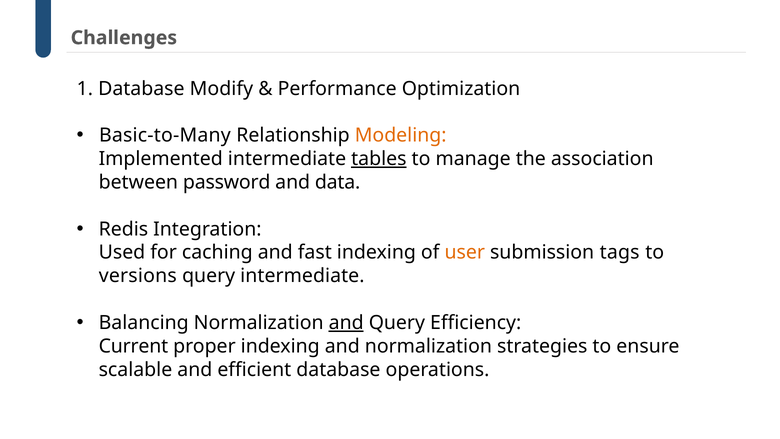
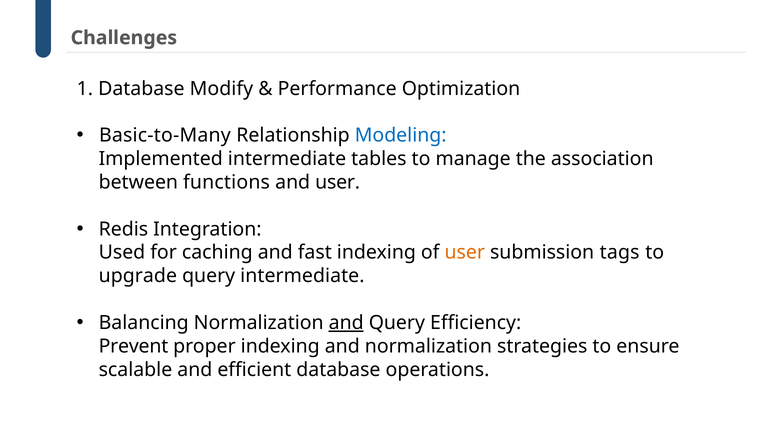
Modeling colour: orange -> blue (401, 135)
tables underline: present -> none (379, 159)
password: password -> functions (227, 182)
and data: data -> user (338, 182)
versions: versions -> upgrade (138, 276)
Current: Current -> Prevent (133, 346)
